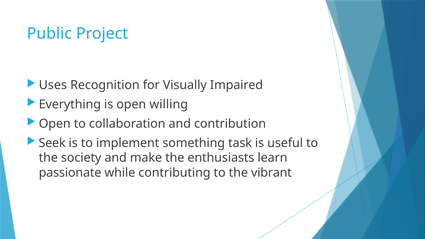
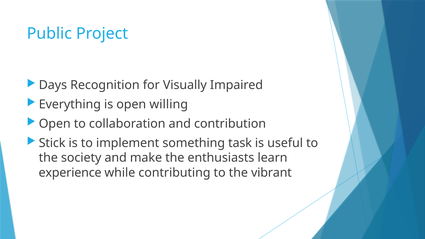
Uses: Uses -> Days (53, 85)
Seek: Seek -> Stick (52, 143)
passionate: passionate -> experience (70, 173)
